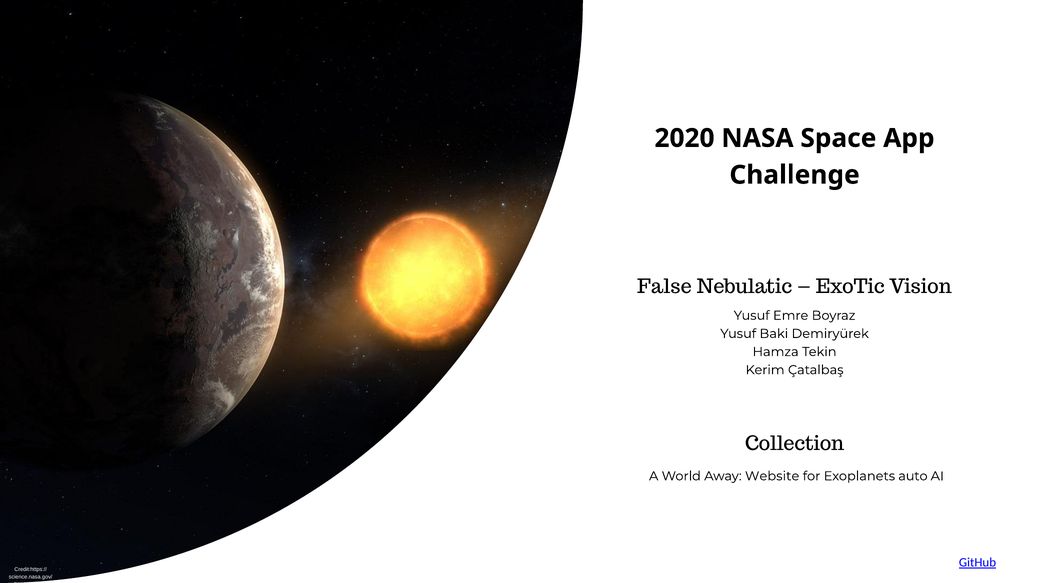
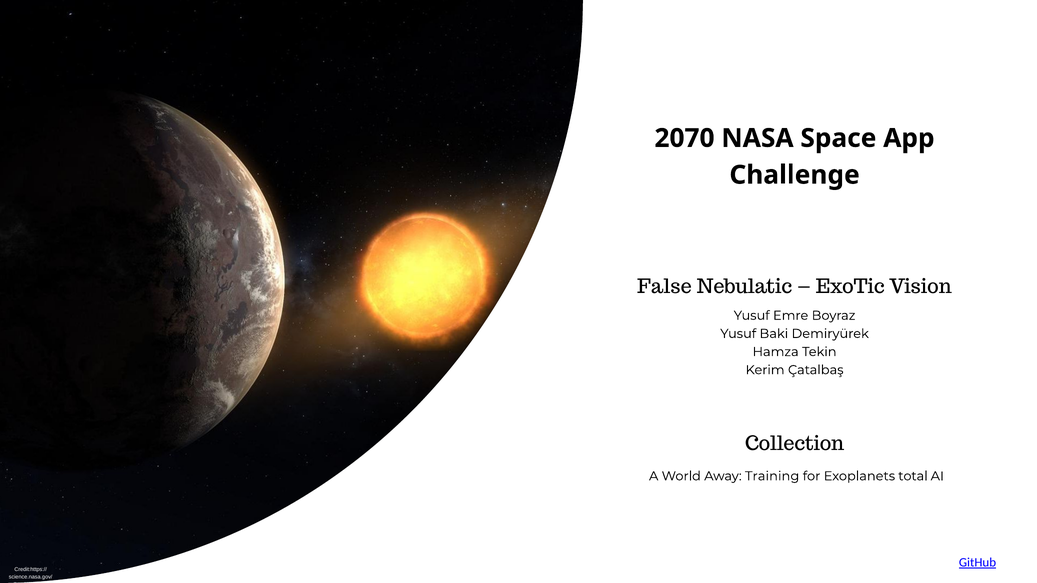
2020: 2020 -> 2070 (685, 138)
Website: Website -> Training (772, 476)
auto: auto -> total (913, 476)
